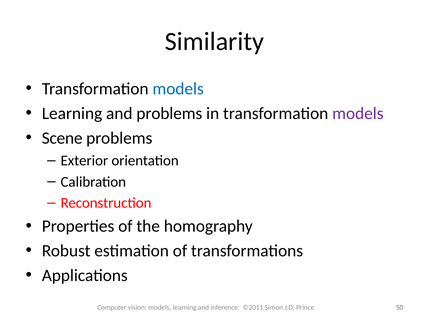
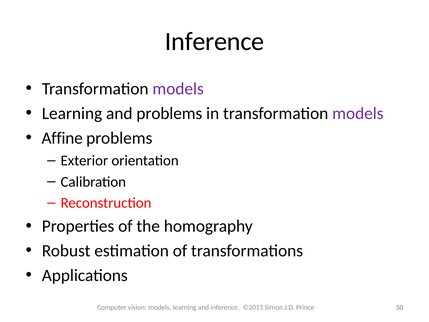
Similarity: Similarity -> Inference (215, 42)
models colour: blue -> purple (178, 89)
Scene: Scene -> Affine (62, 138)
